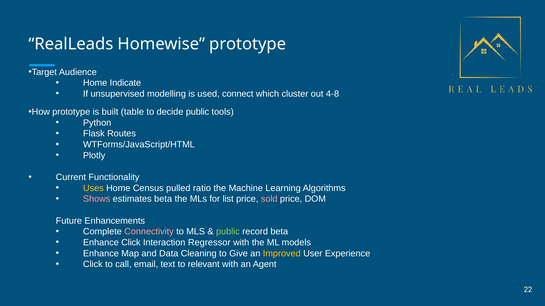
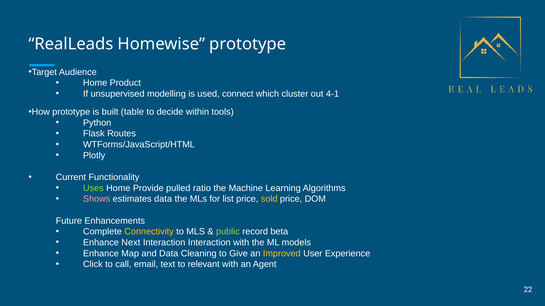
Indicate: Indicate -> Product (125, 83)
4-8: 4-8 -> 4-1 (332, 94)
decide public: public -> within (197, 112)
Uses colour: yellow -> light green (93, 188)
Census: Census -> Provide (148, 188)
estimates beta: beta -> data (163, 199)
sold colour: pink -> yellow (269, 199)
Connectivity colour: pink -> yellow (149, 232)
Enhance Click: Click -> Next (131, 243)
Interaction Regressor: Regressor -> Interaction (209, 243)
